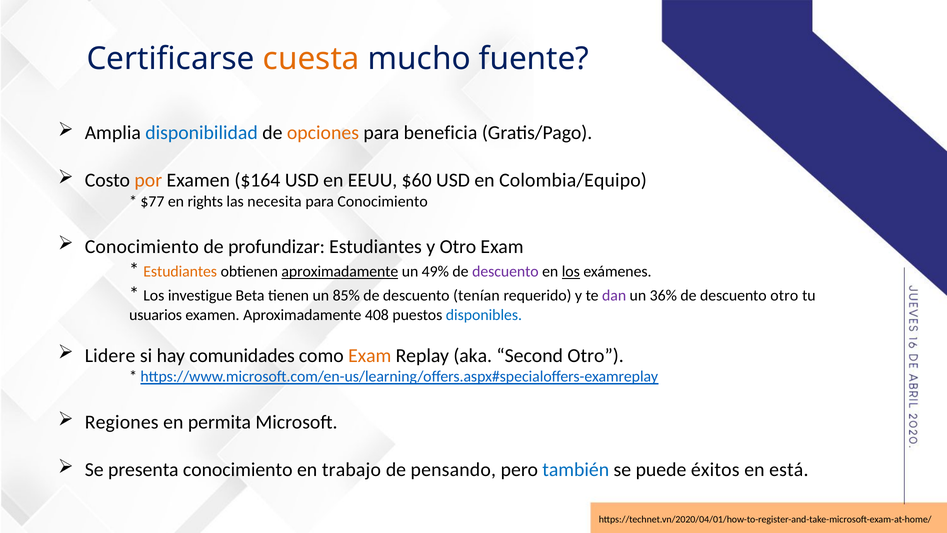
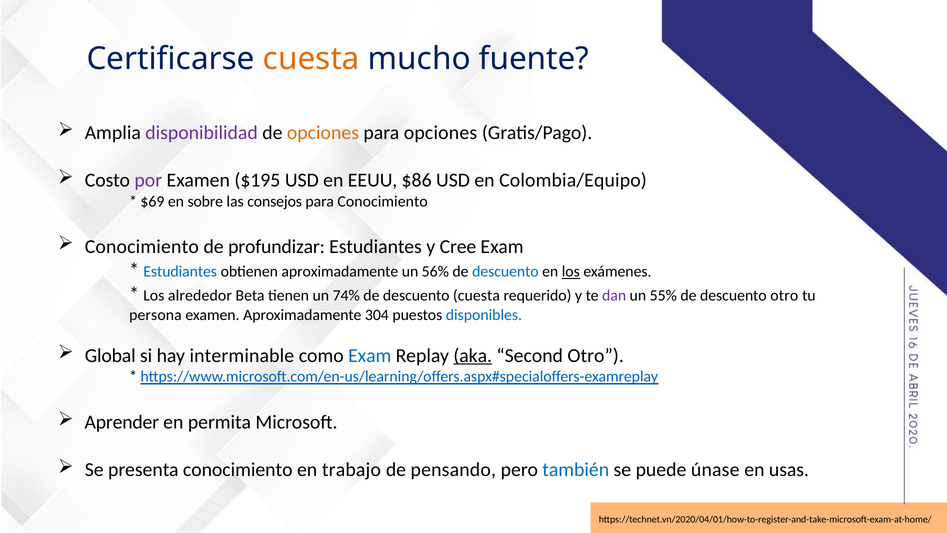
disponibilidad colour: blue -> purple (202, 133)
para beneficia: beneficia -> opciones (440, 133)
por colour: orange -> purple (148, 180)
$164: $164 -> $195 (257, 180)
$60: $60 -> $86 (417, 180)
$77: $77 -> $69 (152, 201)
rights: rights -> sobre (205, 201)
necesita: necesita -> consejos (275, 201)
y Otro: Otro -> Cree (458, 247)
Estudiantes colour: orange -> blue (180, 272)
aproximadamente underline: present -> none (340, 272)
49%: 49% -> 56% (435, 272)
descuento colour: purple -> blue (505, 272)
investigue: investigue -> alrededor (200, 295)
85%: 85% -> 74% (346, 295)
descuento tenían: tenían -> cuesta (476, 295)
36%: 36% -> 55% (663, 295)
usuarios: usuarios -> persona (155, 315)
408: 408 -> 304 (377, 315)
Lidere: Lidere -> Global (110, 355)
comunidades: comunidades -> interminable (242, 355)
Exam colour: orange -> blue (370, 355)
aka underline: none -> present (473, 355)
Regiones: Regiones -> Aprender (122, 422)
éxitos: éxitos -> únase (715, 469)
está: está -> usas (789, 469)
